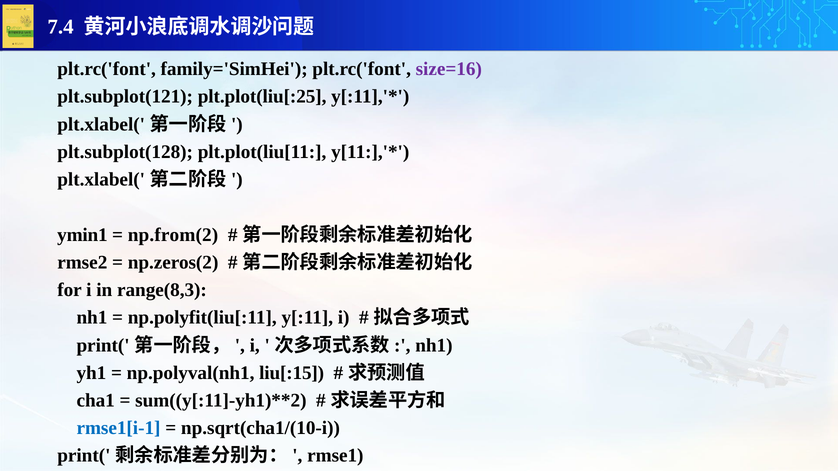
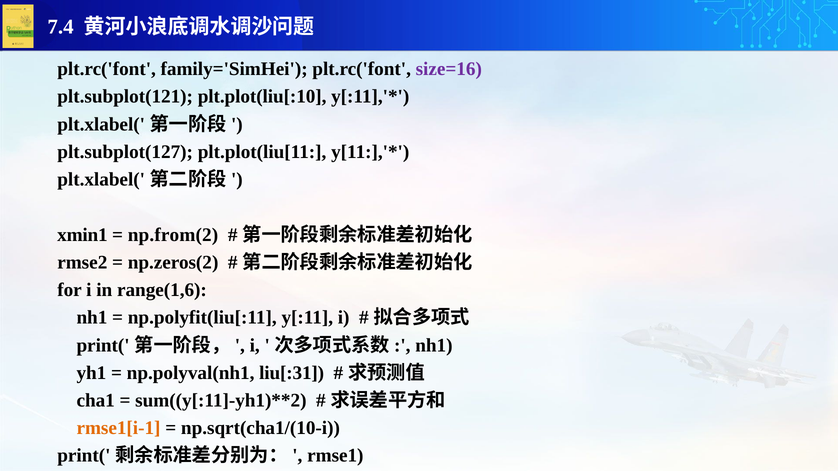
plt.plot(liu[:25: plt.plot(liu[:25 -> plt.plot(liu[:10 (262, 97)
plt.subplot(128: plt.subplot(128 -> plt.subplot(127 (125, 152)
ymin1: ymin1 -> xmin1 (82, 235)
range(8,3: range(8,3 -> range(1,6 (162, 290)
liu[:15: liu[:15 -> liu[:31 (292, 373)
rmse1[i-1 colour: blue -> orange (119, 428)
